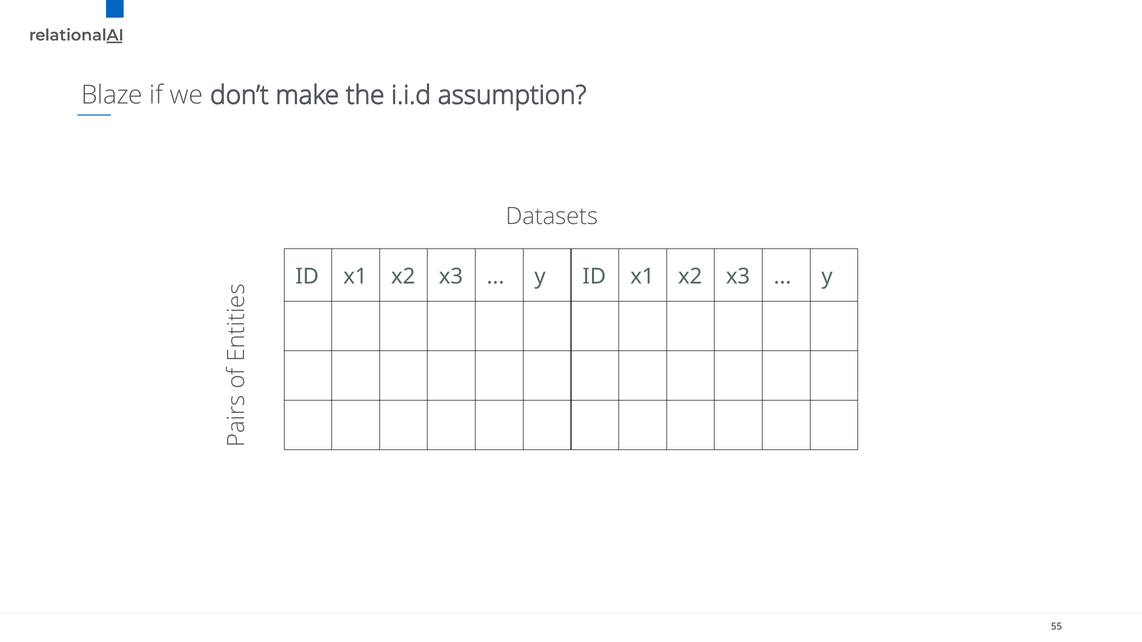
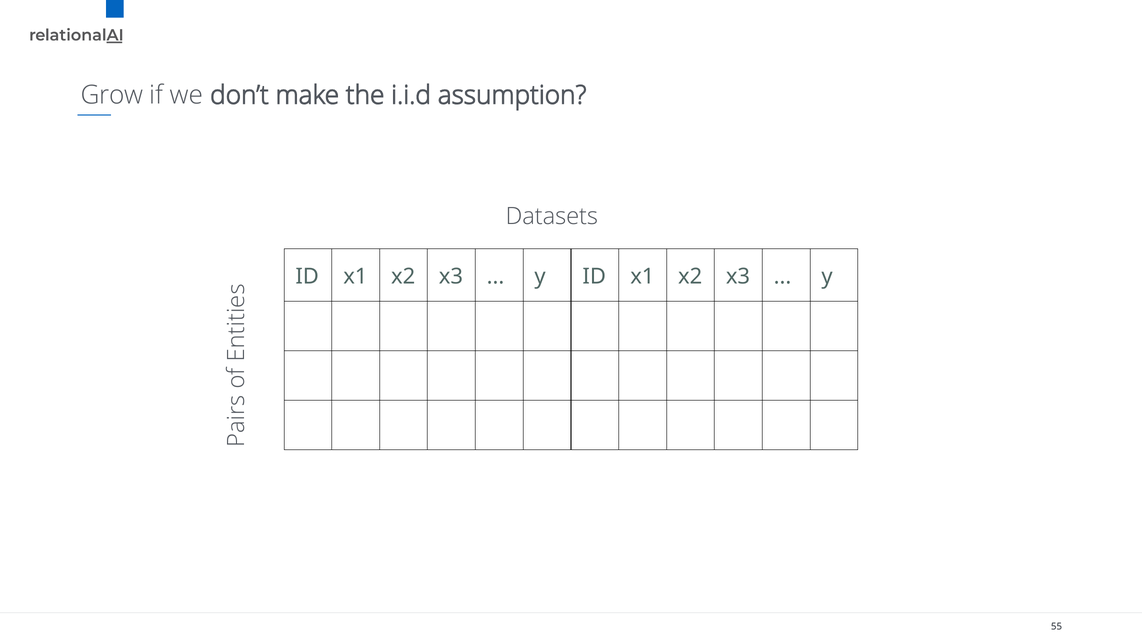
Blaze: Blaze -> Grow (112, 95)
